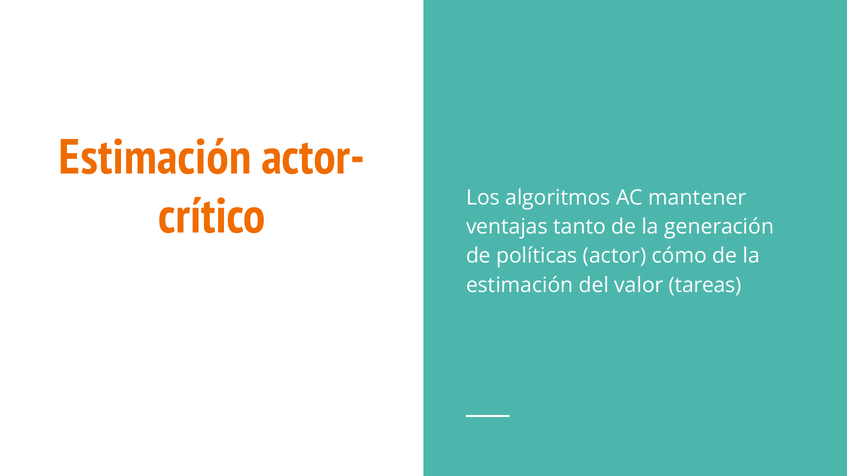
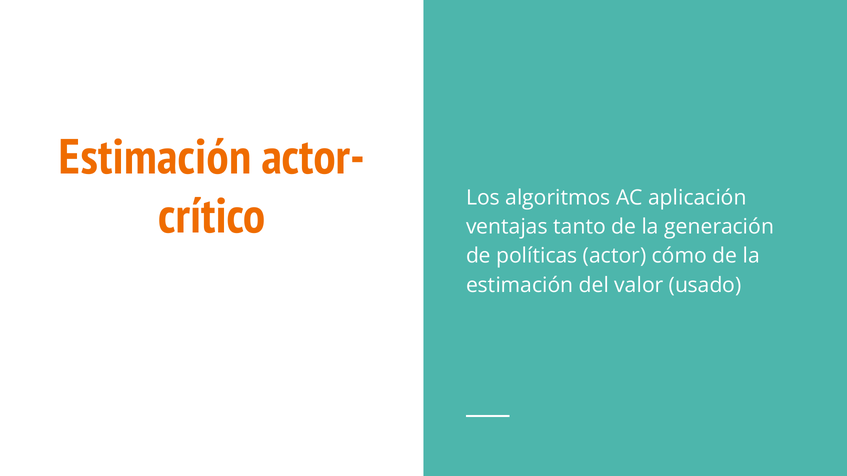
mantener: mantener -> aplicación (697, 198)
tareas: tareas -> usado (705, 285)
